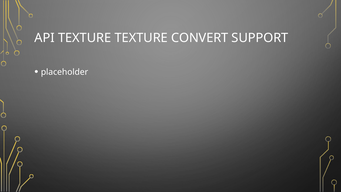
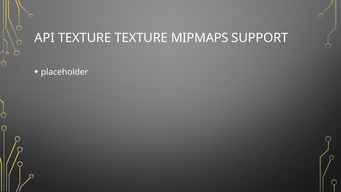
CONVERT: CONVERT -> MIPMAPS (200, 38)
